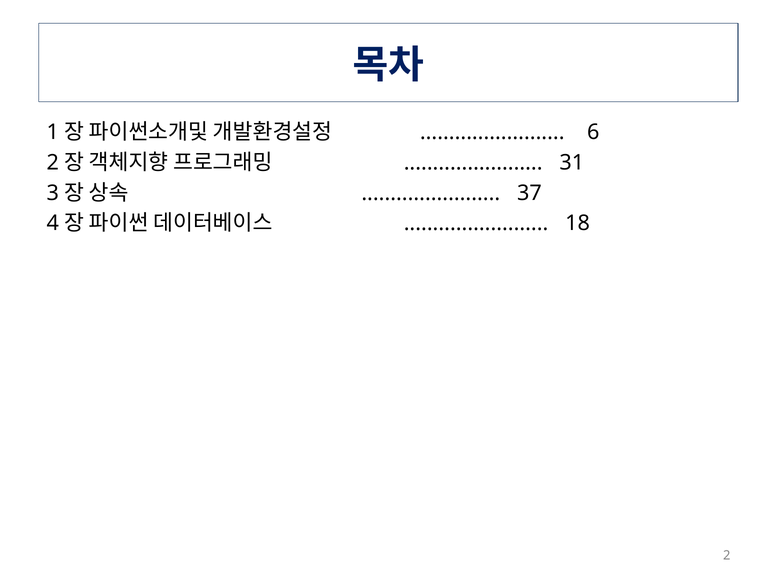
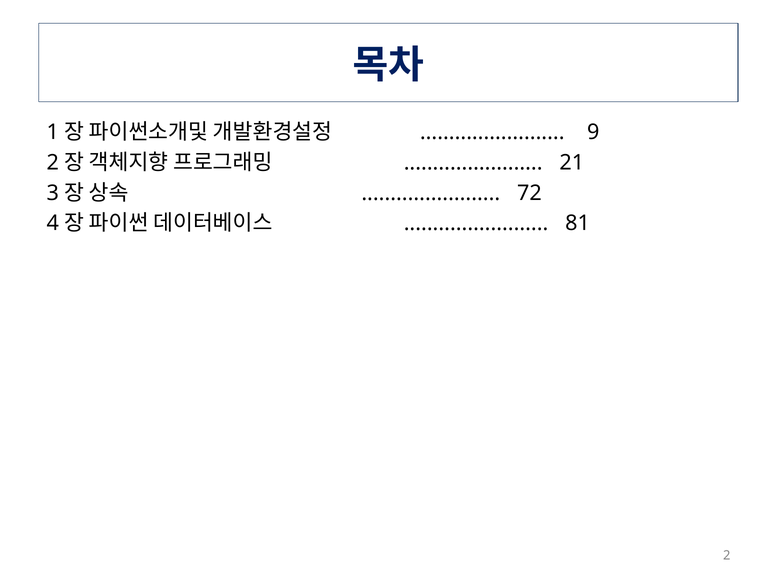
6: 6 -> 9 (593, 132)
31: 31 -> 21 (572, 163)
37: 37 -> 72 (529, 193)
18: 18 -> 81 (578, 223)
